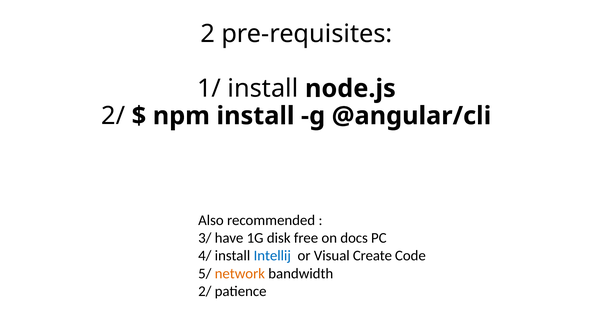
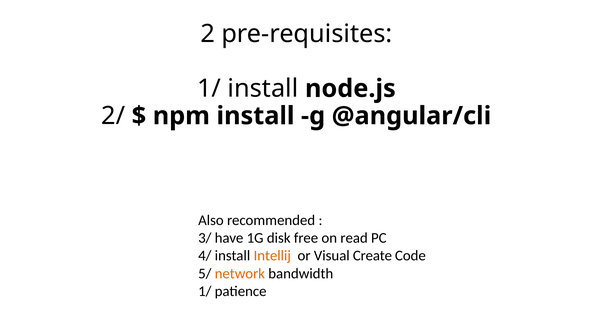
docs: docs -> read (354, 238)
Intellij colour: blue -> orange (272, 256)
2/: 2/ -> 1/ (205, 292)
